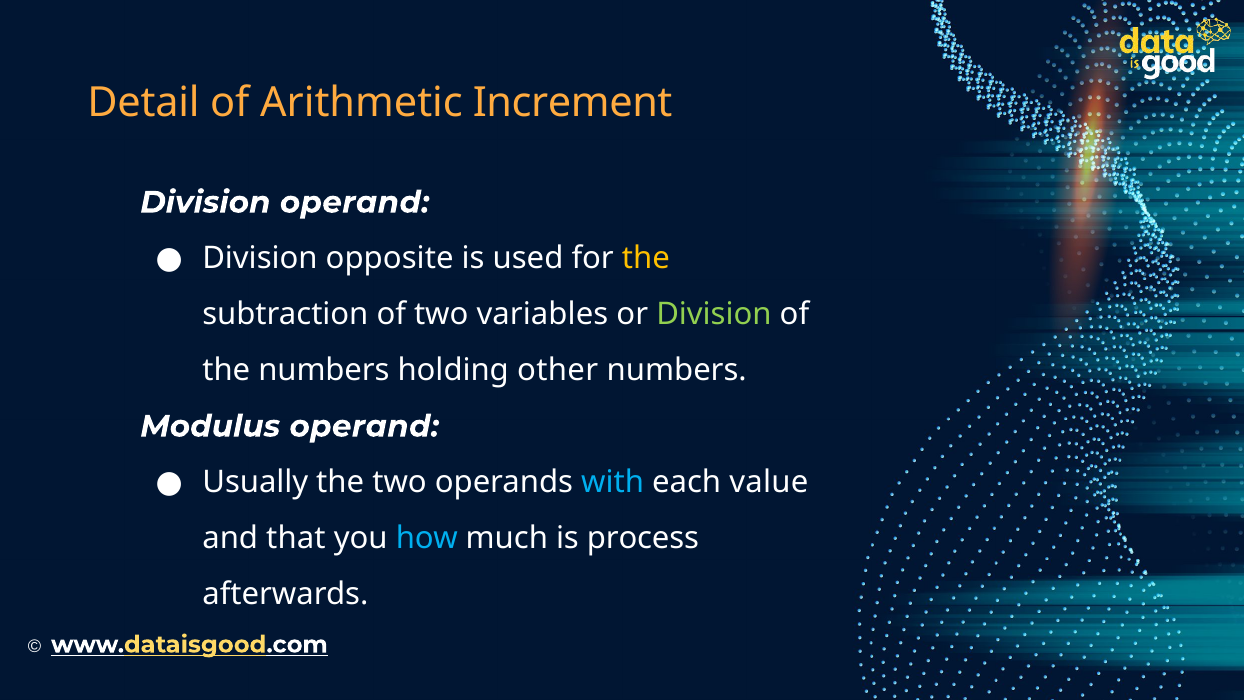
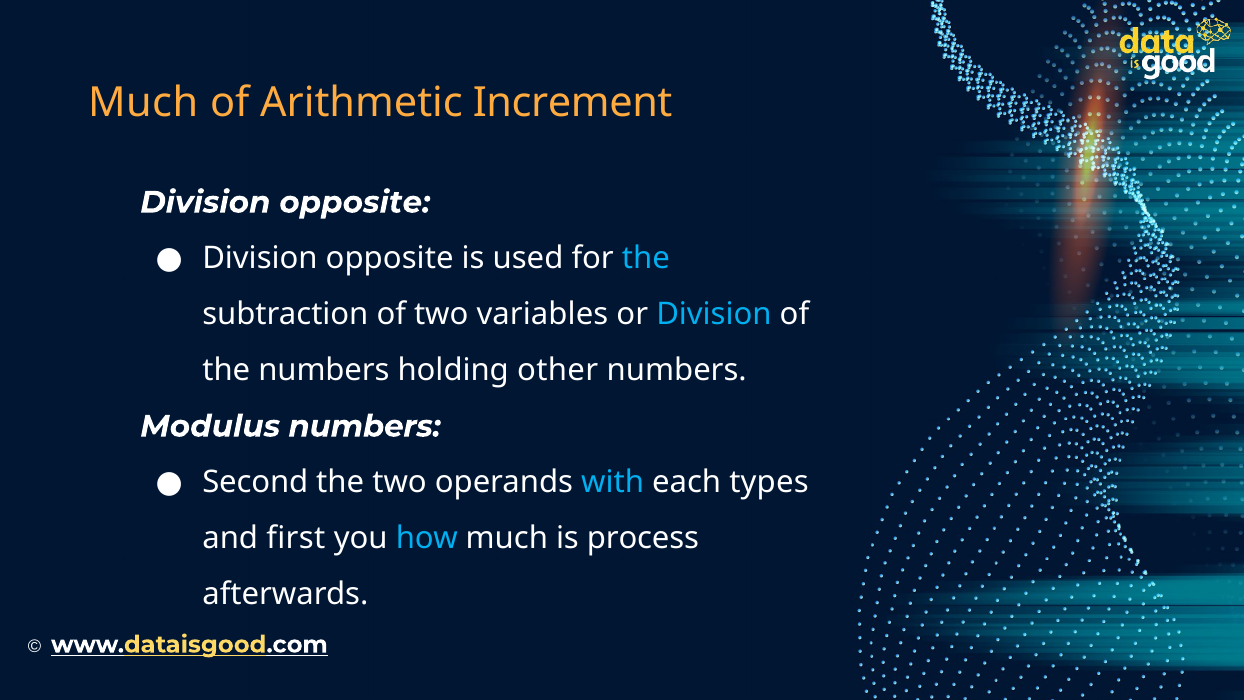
Detail: Detail -> Much (143, 102)
operand: operand -> opposite (355, 202)
the colour: yellow -> light blue (646, 258)
Division colour: light green -> light blue (714, 314)
Modulus operand: operand -> numbers (365, 426)
Usually: Usually -> Second (255, 482)
value: value -> types (769, 482)
that: that -> first (296, 538)
